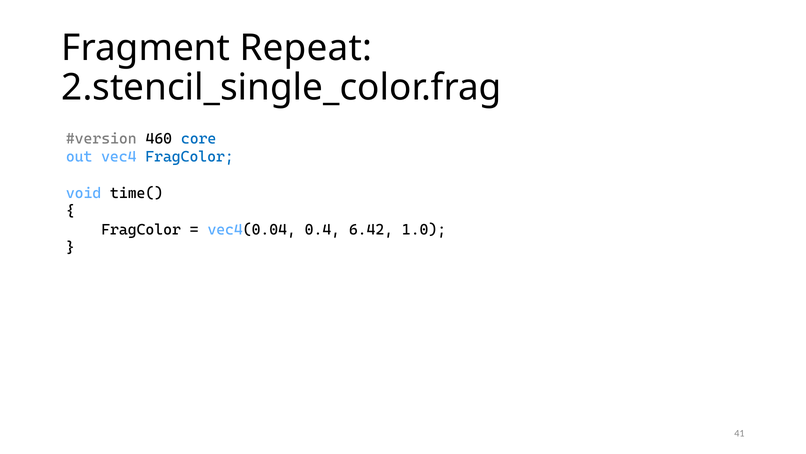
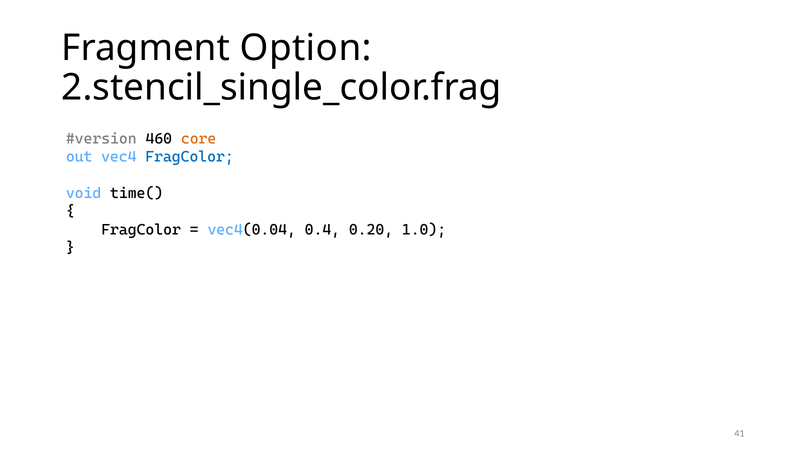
Repeat: Repeat -> Option (306, 48)
core colour: blue -> orange (199, 139)
6.42: 6.42 -> 0.20 (371, 229)
